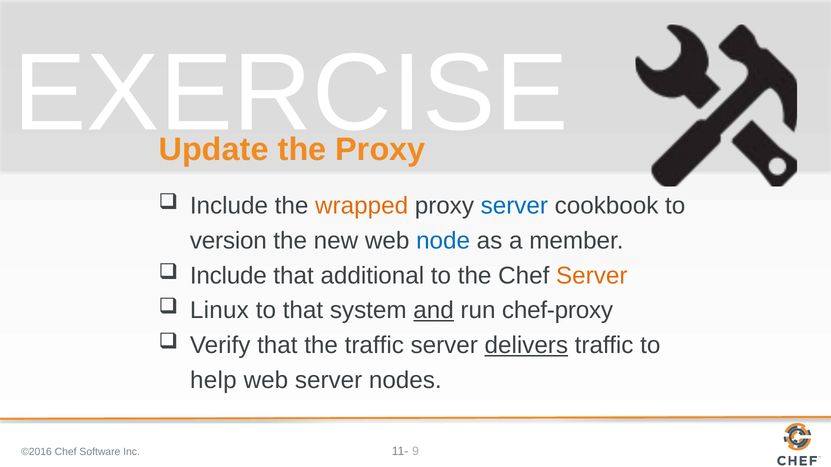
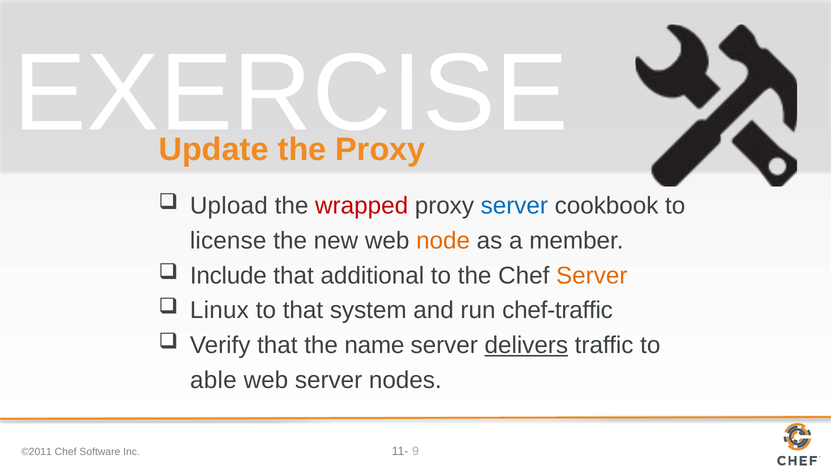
Include: Include -> Upload (229, 206)
wrapped colour: orange -> red (362, 206)
version: version -> license (228, 241)
node colour: blue -> orange (443, 241)
and underline: present -> none (434, 311)
chef-proxy: chef-proxy -> chef-traffic (558, 311)
the traffic: traffic -> name (374, 346)
help: help -> able (213, 381)
©2016: ©2016 -> ©2011 (37, 452)
